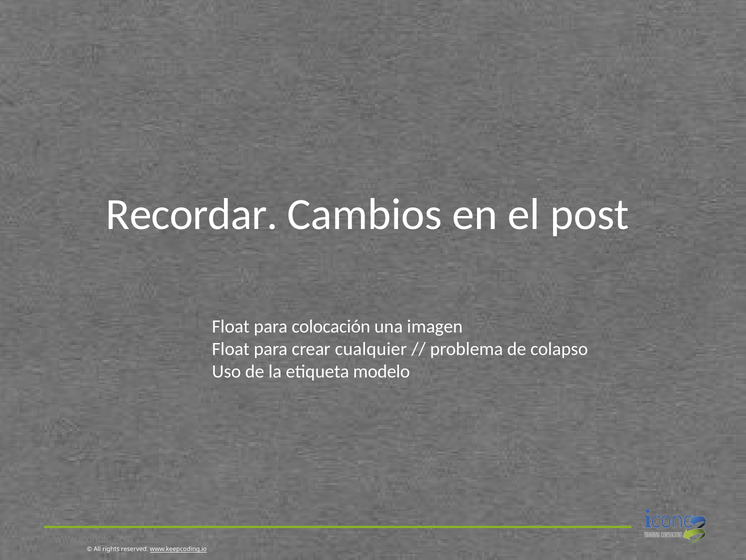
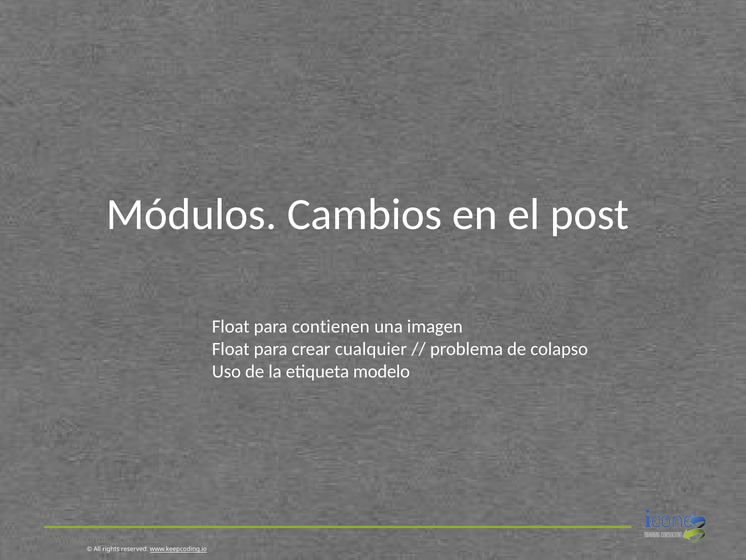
Recordar: Recordar -> Módulos (192, 214)
colocación: colocación -> contienen (331, 326)
